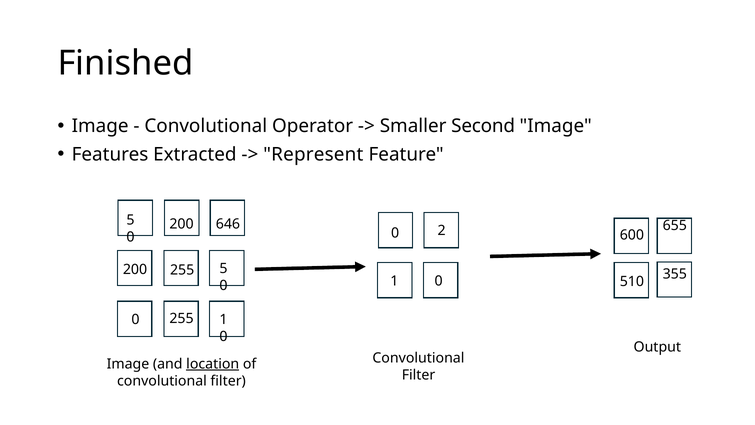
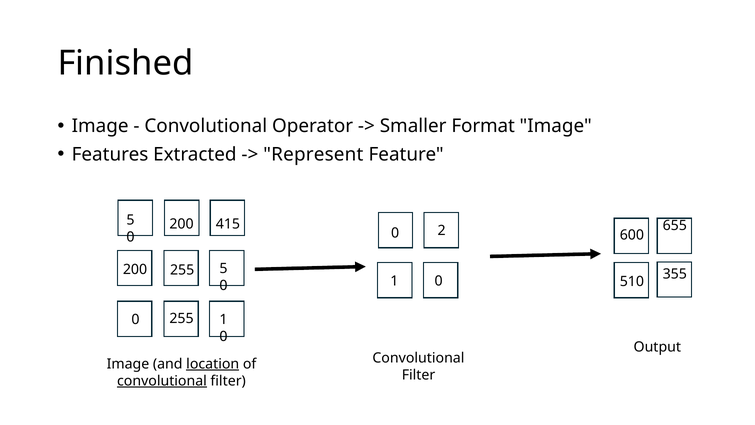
Second: Second -> Format (483, 126)
646: 646 -> 415 (228, 224)
convolutional underline: none -> present (162, 381)
